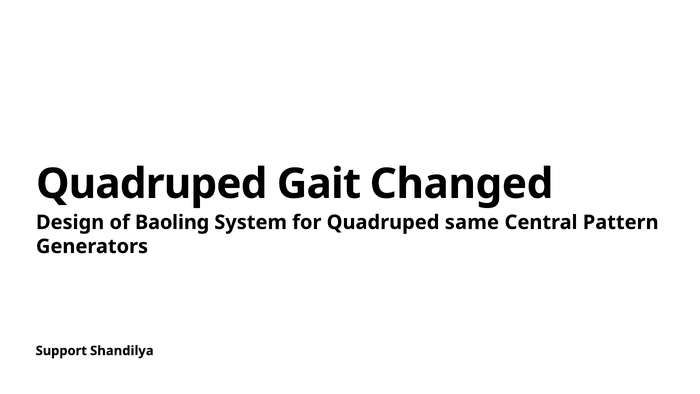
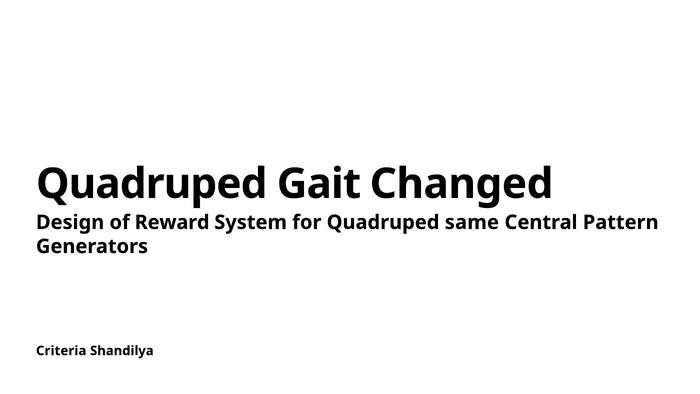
Baoling: Baoling -> Reward (172, 222)
Support: Support -> Criteria (61, 351)
